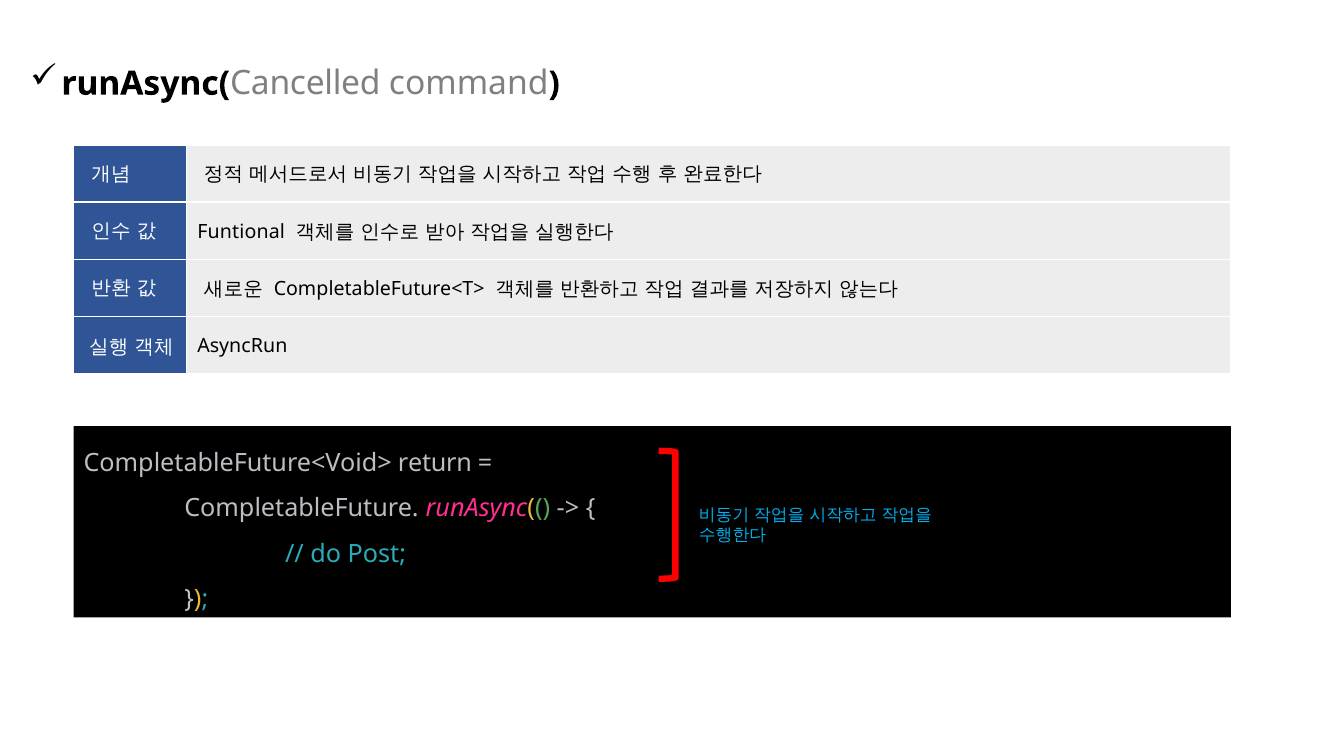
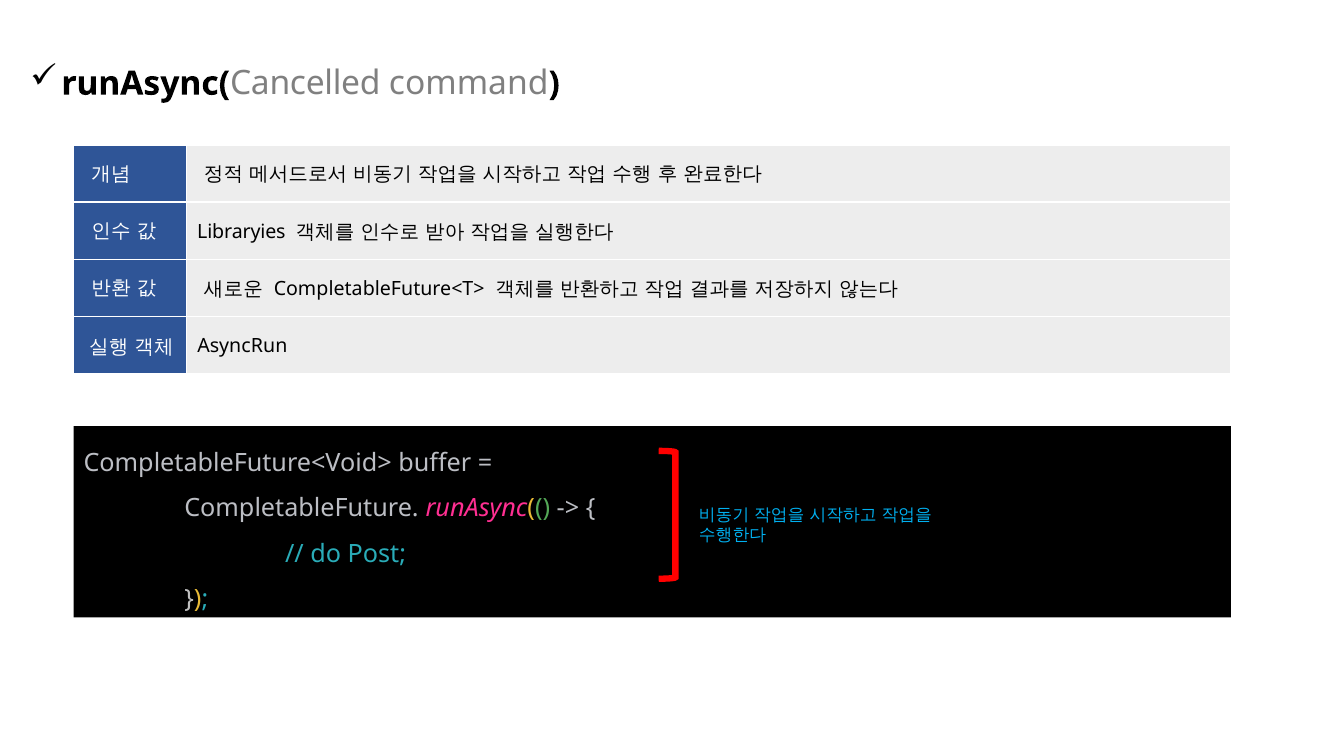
Funtional: Funtional -> Libraryies (241, 232)
return: return -> buffer (435, 463)
